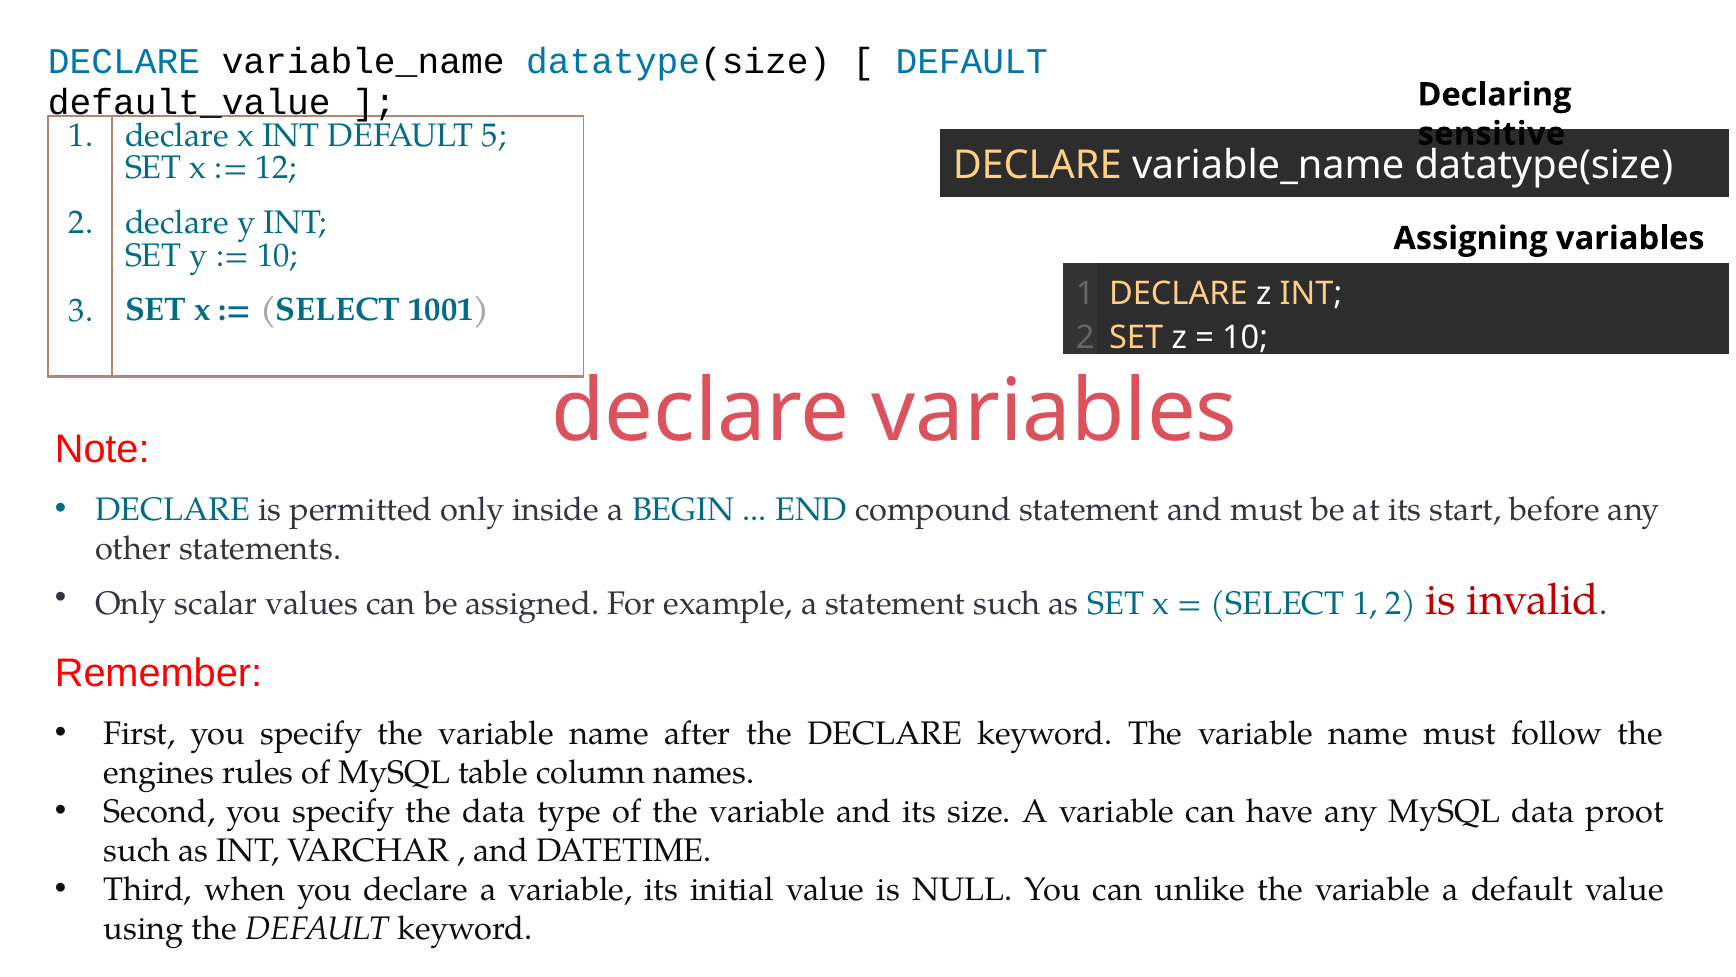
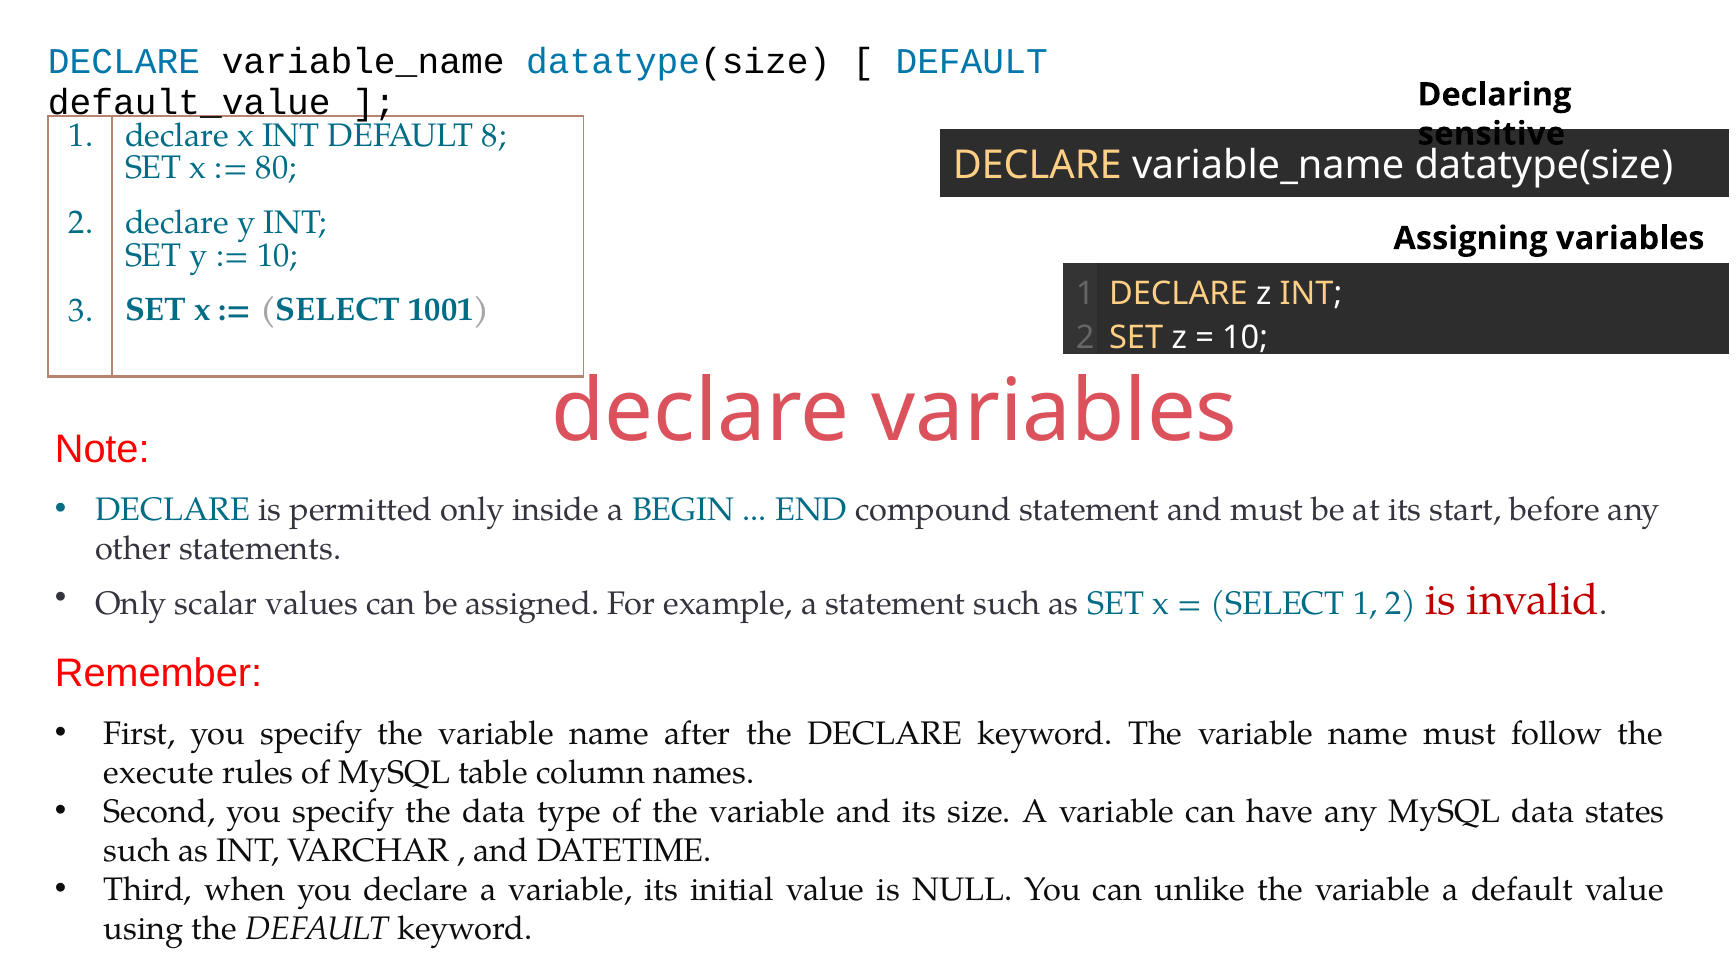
5: 5 -> 8 (494, 135)
12: 12 -> 80 (276, 168)
engines: engines -> execute (159, 772)
proot: proot -> states (1625, 811)
